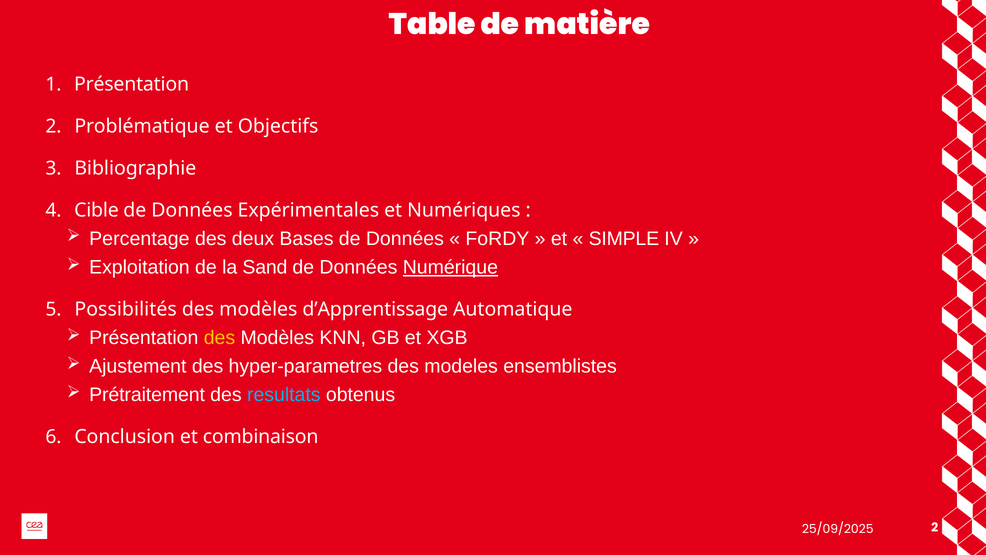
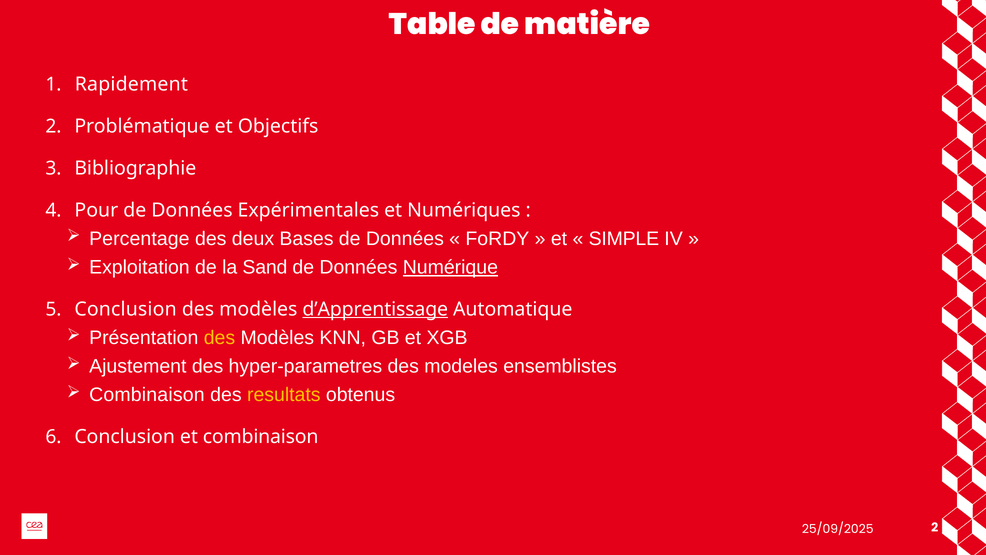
Présentation: Présentation -> Rapidement (131, 84)
Cible: Cible -> Pour (96, 210)
Possibilités: Possibilités -> Conclusion (126, 309)
d’Apprentissage underline: none -> present (375, 309)
Prétraitement: Prétraitement -> Combinaison (147, 395)
resultats colour: light blue -> yellow (284, 395)
